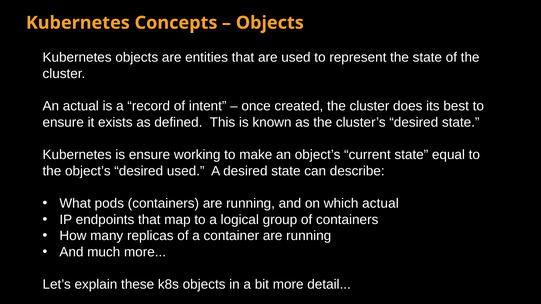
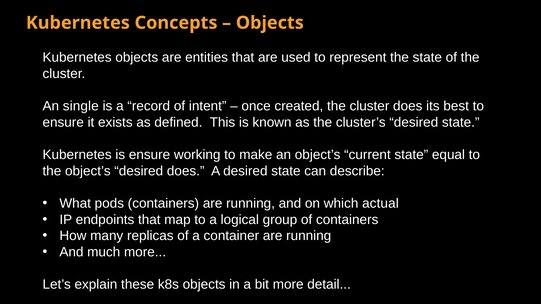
An actual: actual -> single (81, 106)
desired used: used -> does (186, 171)
